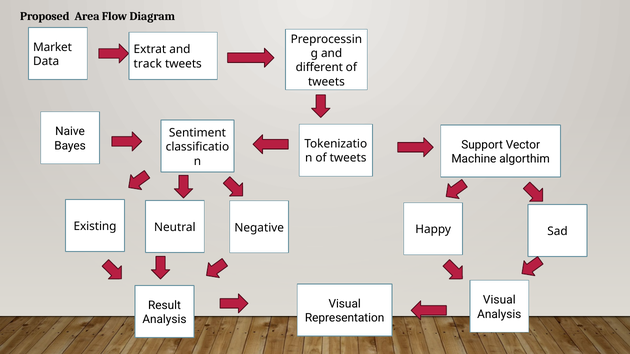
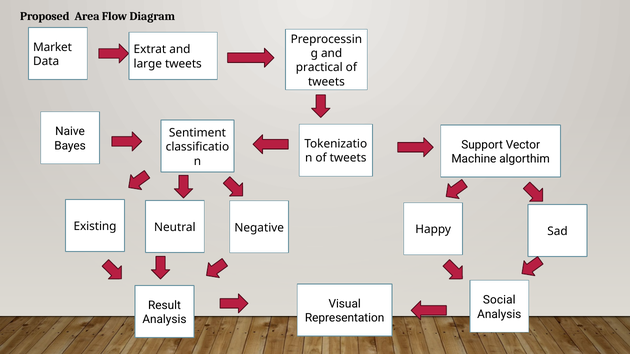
track: track -> large (148, 64)
different: different -> practical (319, 68)
Visual: Visual -> Social (499, 300)
